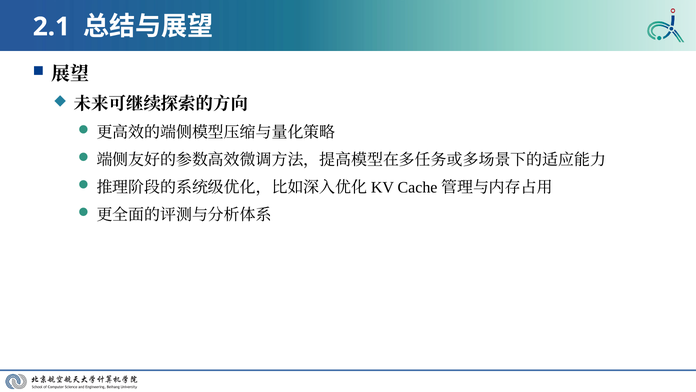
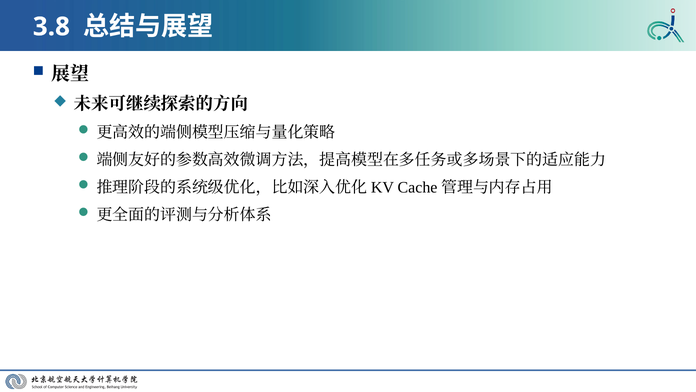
2.1: 2.1 -> 3.8 (51, 27)
